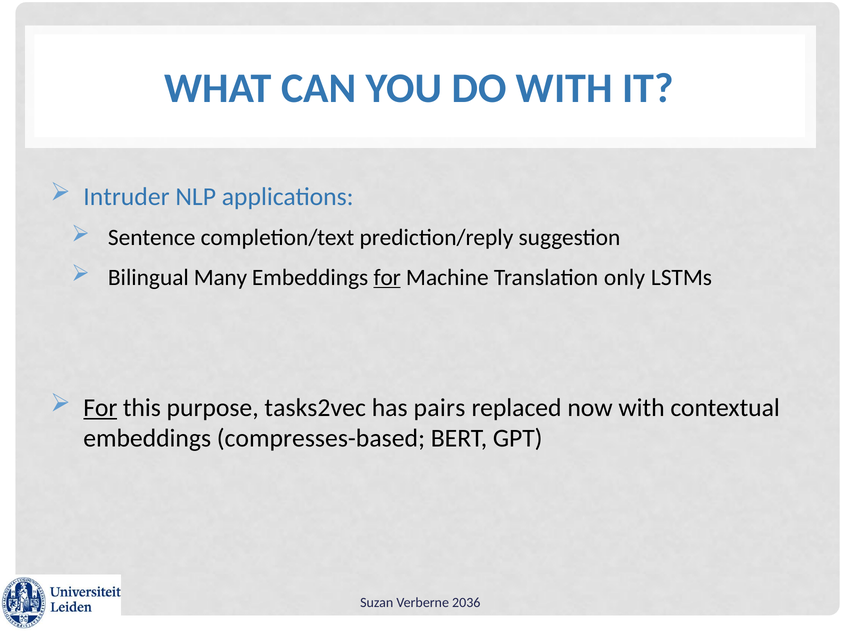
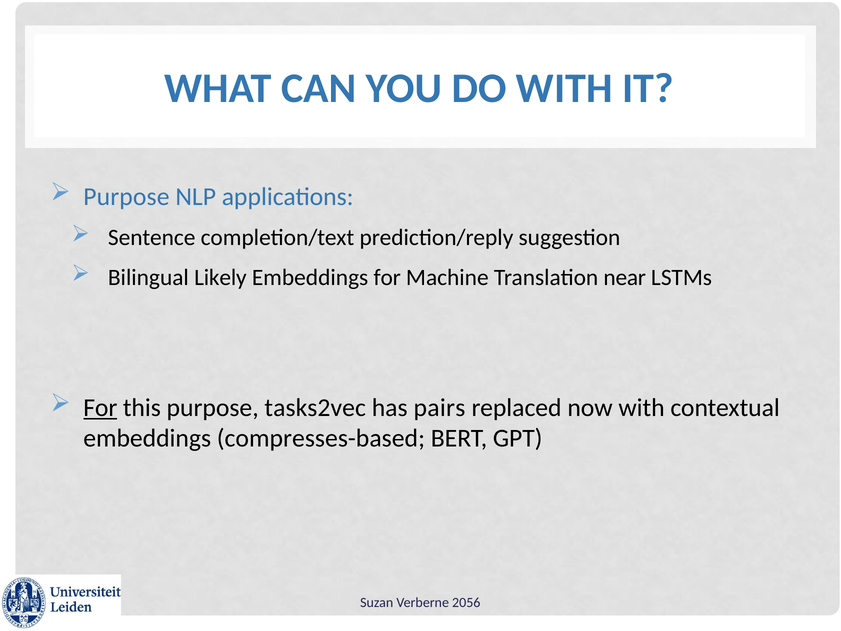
Intruder: Intruder -> Purpose (126, 197)
Many: Many -> Likely (220, 277)
for underline: present -> none (387, 277)
only: only -> near (625, 277)
2036: 2036 -> 2056 (466, 602)
